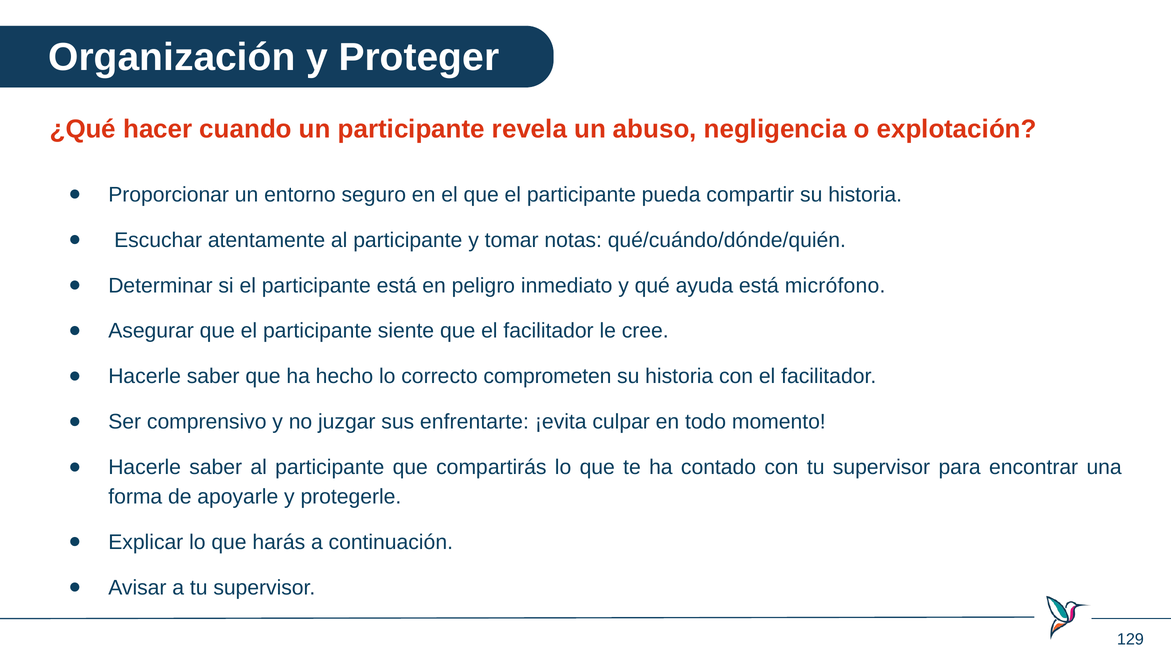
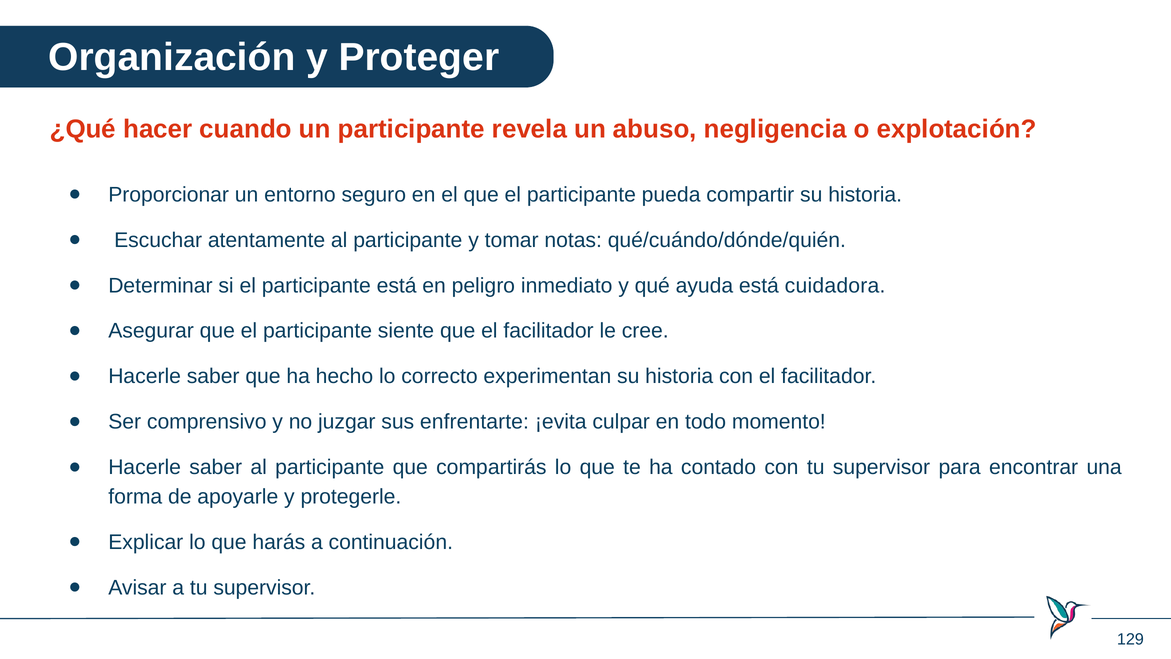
micrófono: micrófono -> cuidadora (835, 285)
comprometen: comprometen -> experimentan (547, 376)
